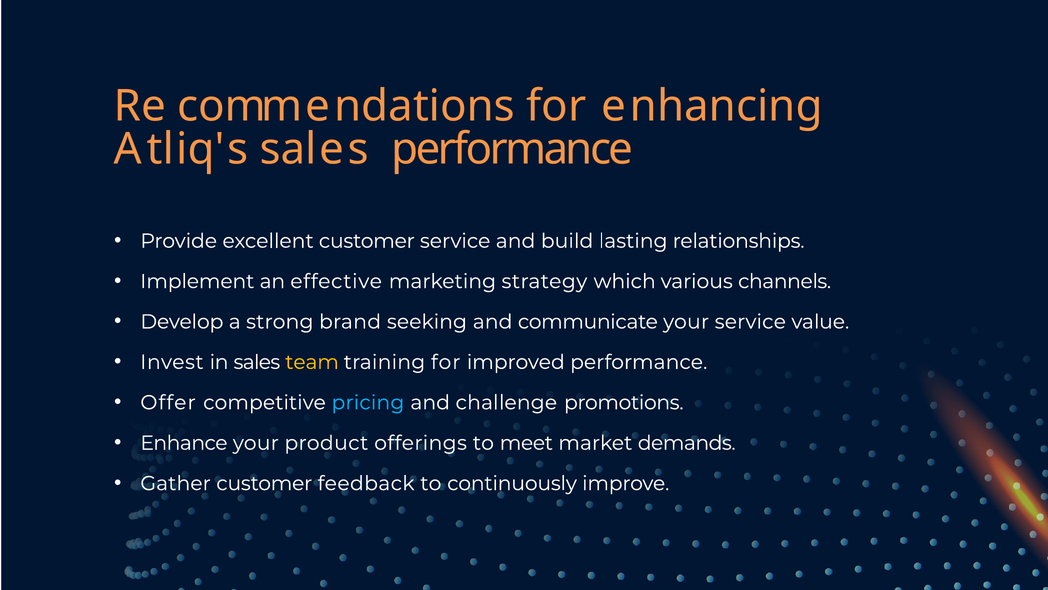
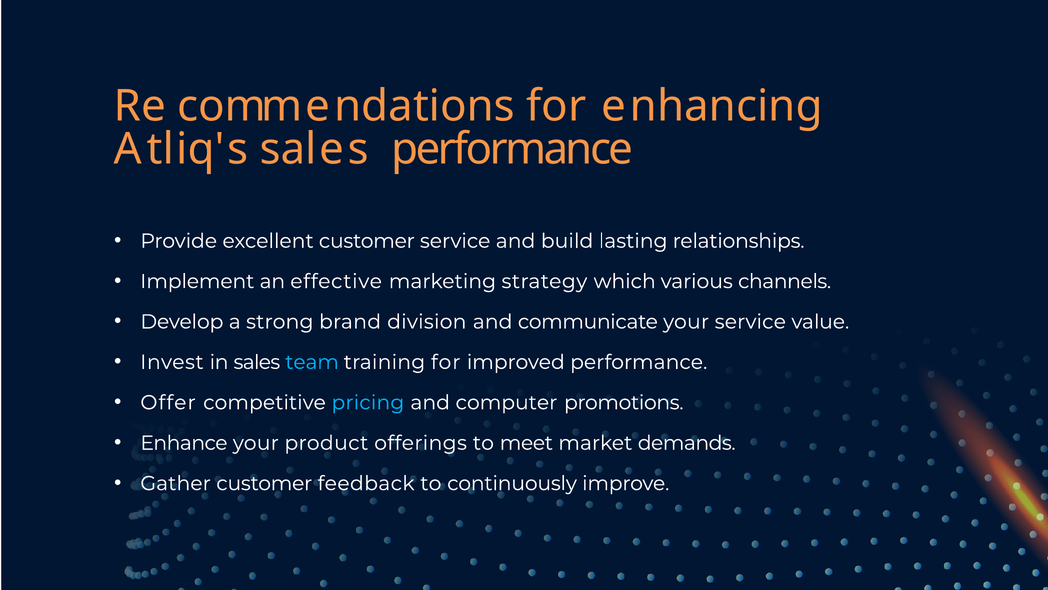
seeking: seeking -> division (427, 322)
team colour: yellow -> light blue (312, 362)
challenge: challenge -> computer (506, 402)
